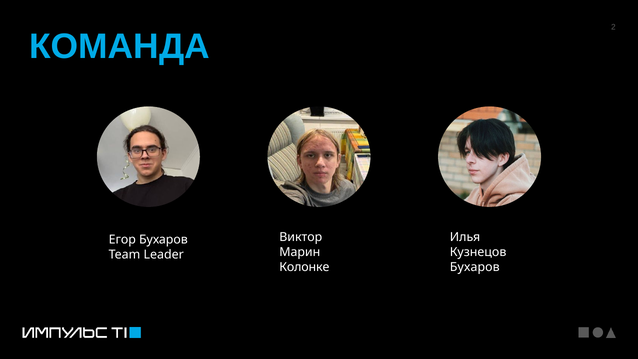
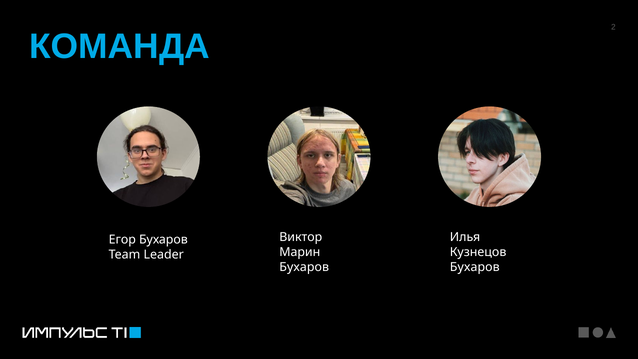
Колонке: Колонке -> Бухаров (304, 267)
